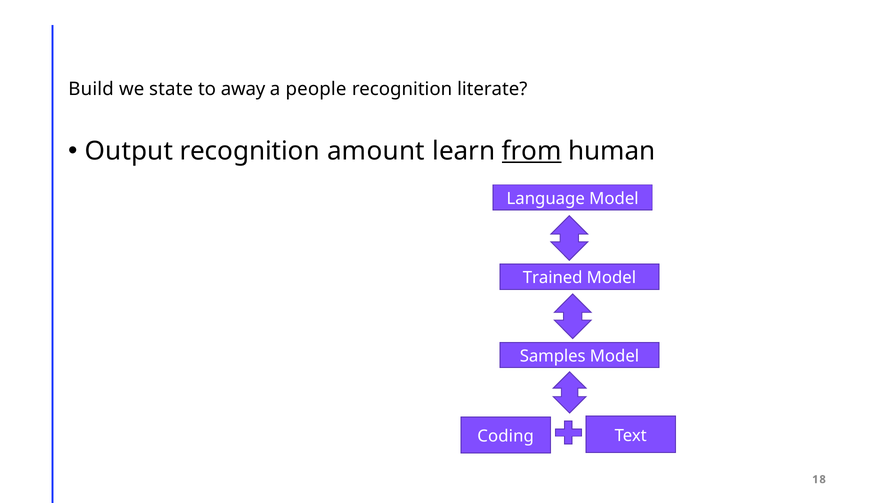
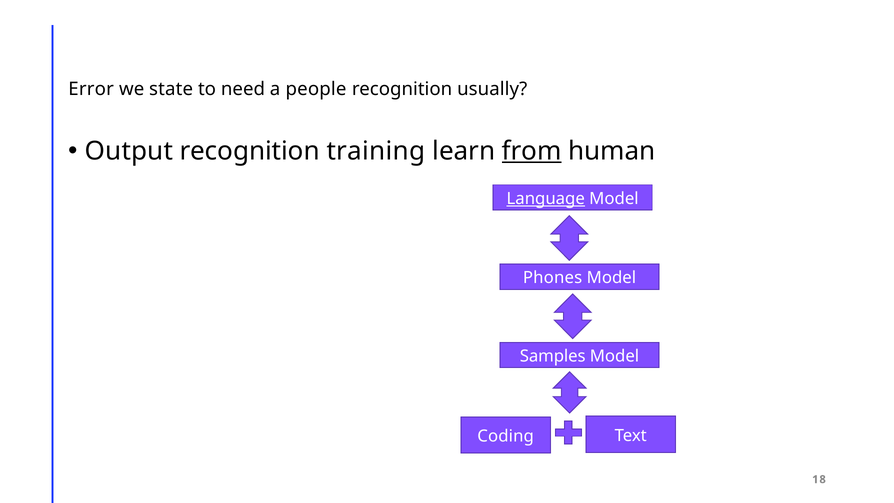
Build: Build -> Error (91, 89)
away: away -> need (243, 89)
literate: literate -> usually (492, 89)
amount: amount -> training (376, 151)
Language underline: none -> present (546, 199)
Trained: Trained -> Phones (553, 278)
